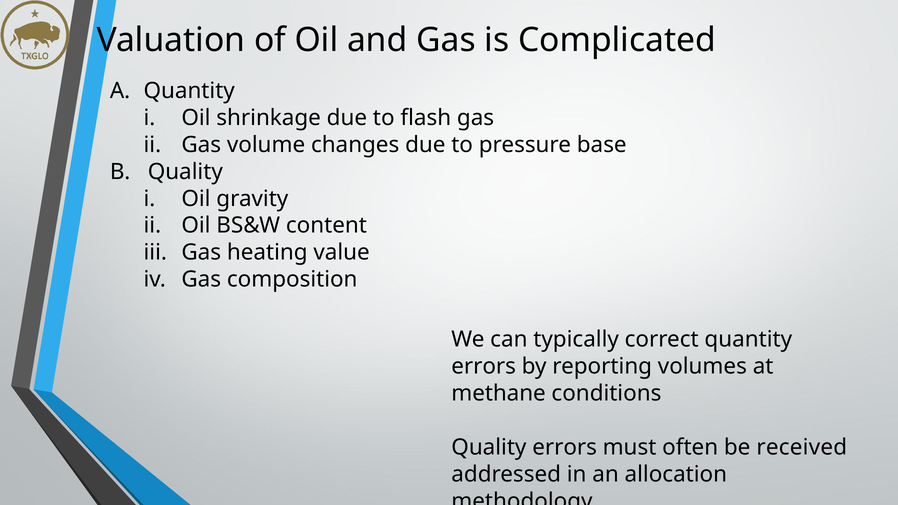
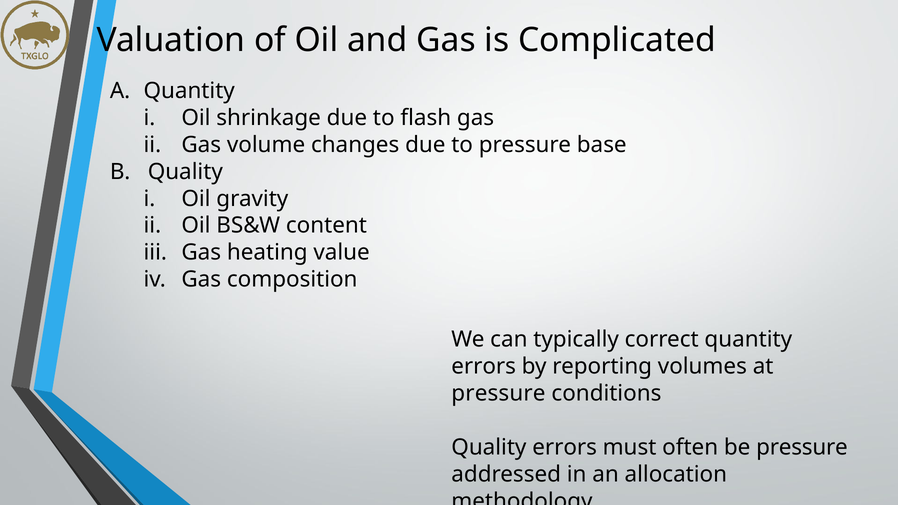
methane: methane -> pressure (498, 394)
be received: received -> pressure (802, 447)
